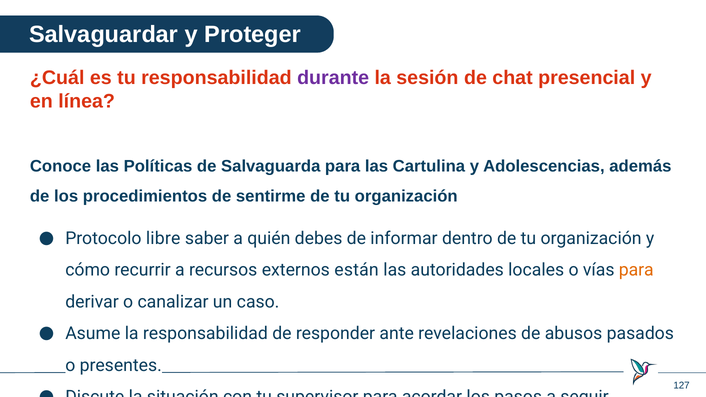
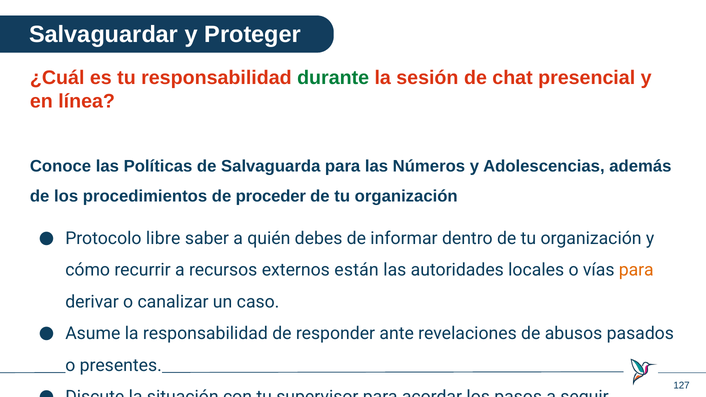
durante colour: purple -> green (333, 78)
Cartulina: Cartulina -> Números (429, 166)
sentirme: sentirme -> proceder (271, 196)
